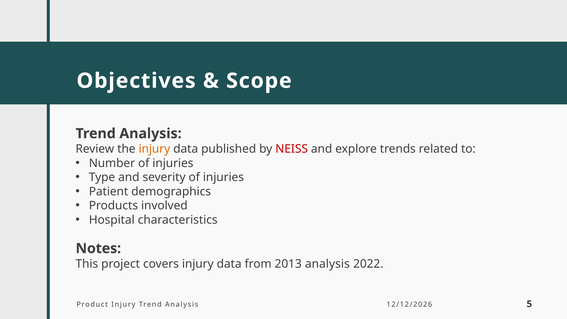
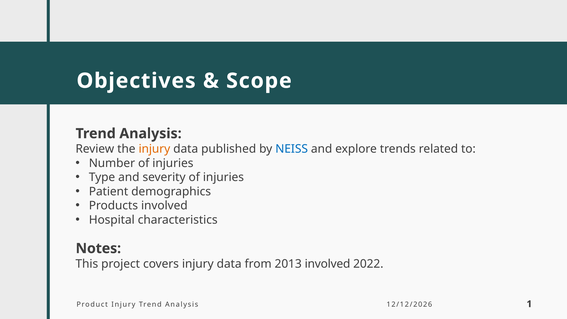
NEISS colour: red -> blue (292, 149)
2013 analysis: analysis -> involved (328, 264)
5: 5 -> 1 (529, 304)
